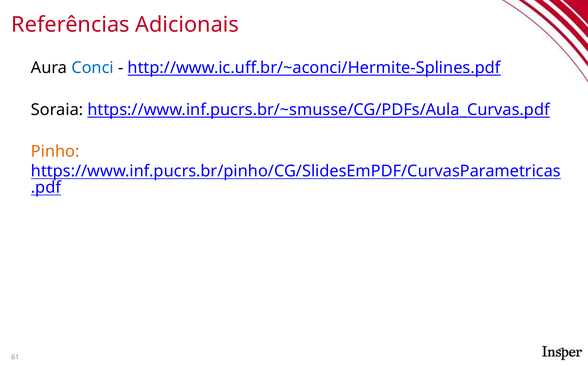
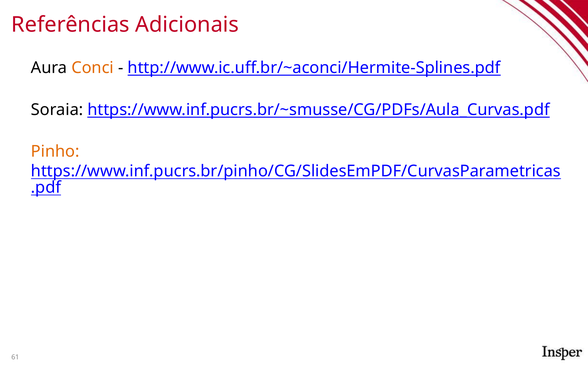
Conci colour: blue -> orange (93, 68)
